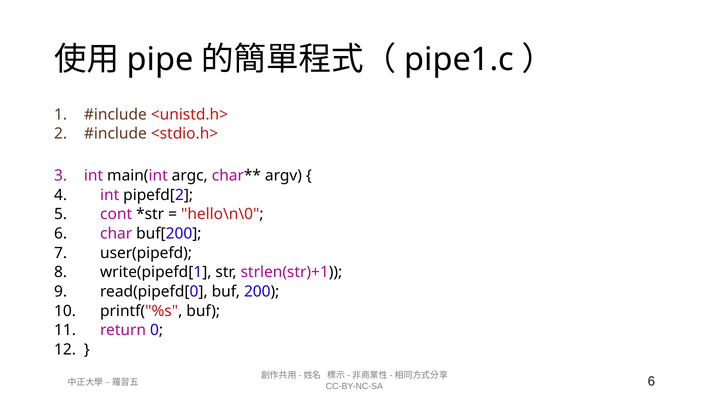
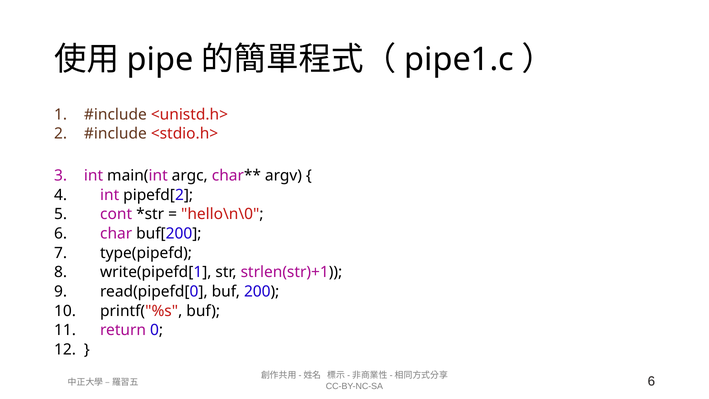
user(pipefd: user(pipefd -> type(pipefd (146, 253)
